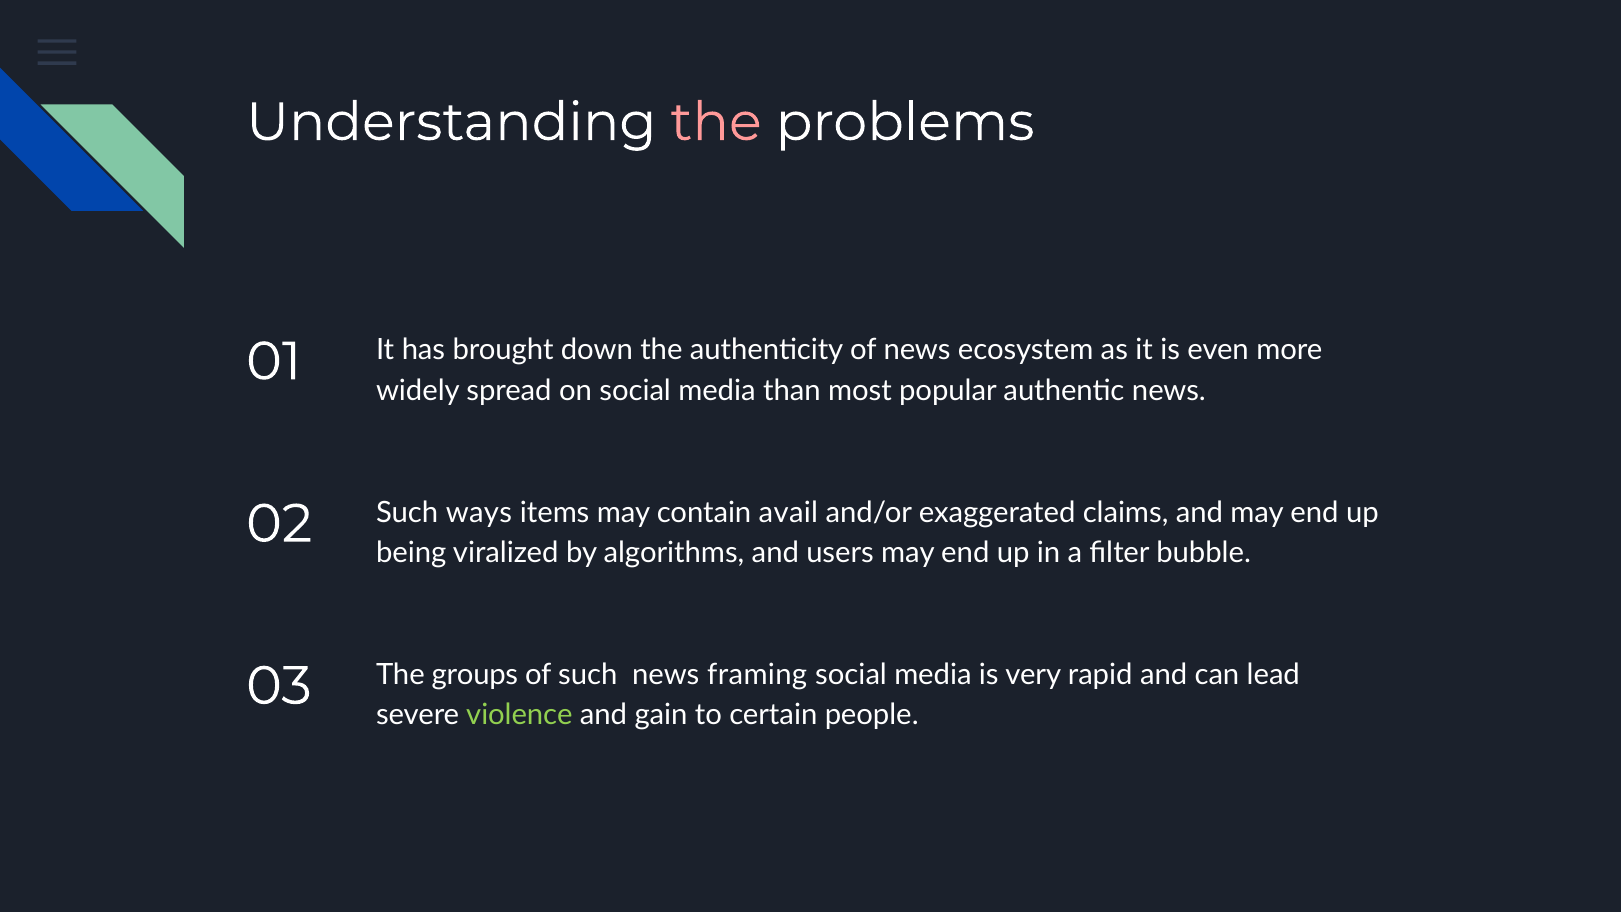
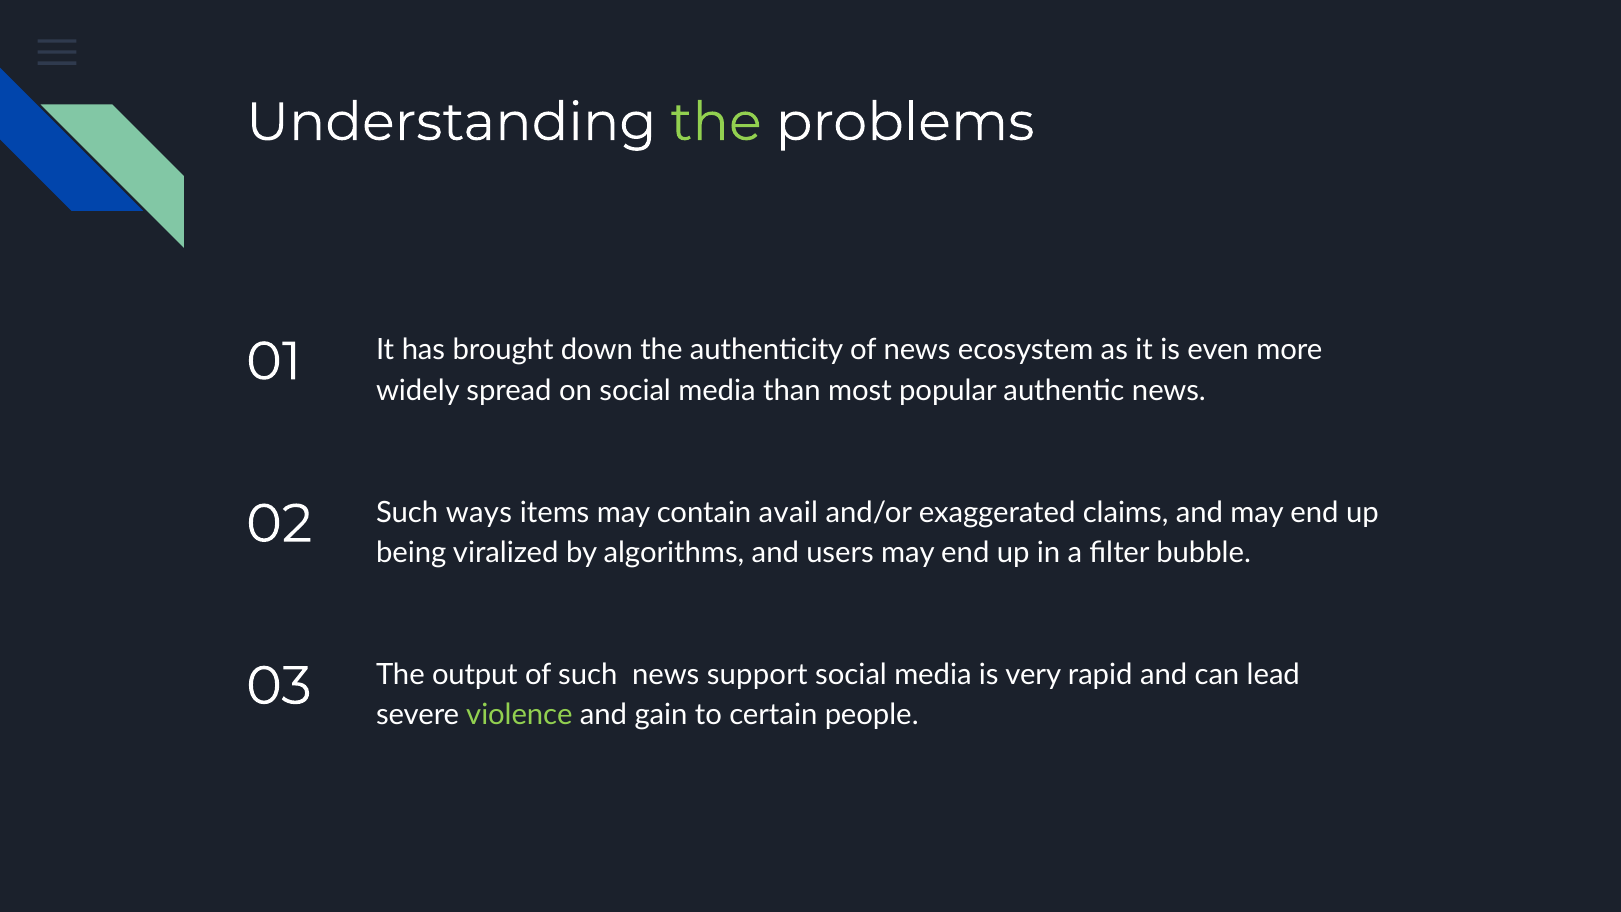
the colour: pink -> light green (716, 122)
groups: groups -> output (475, 675)
framing: framing -> support (757, 675)
